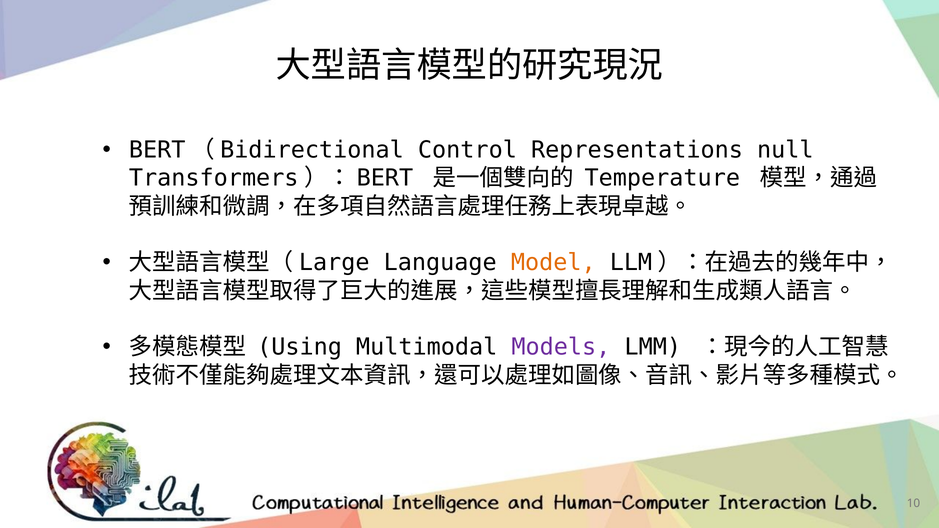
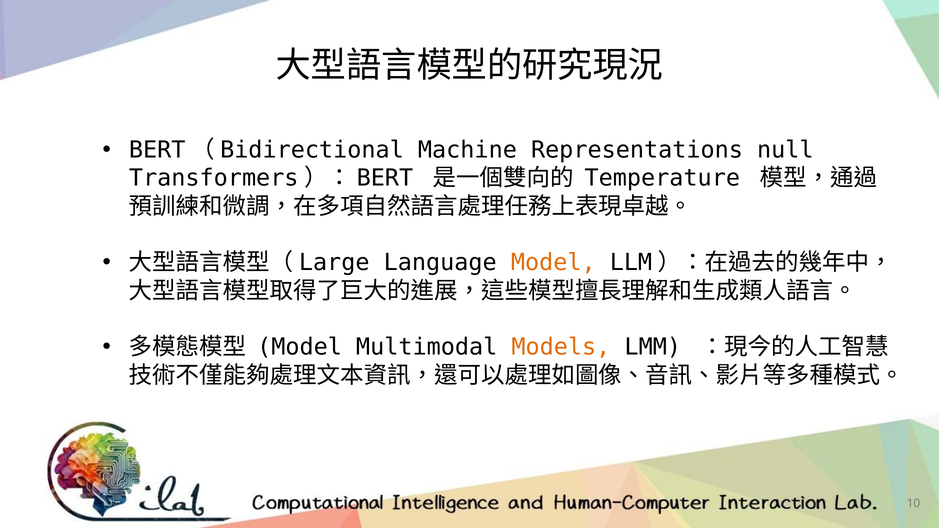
Control: Control -> Machine (467, 150)
Using: Using -> Model (300, 347)
Models colour: purple -> orange (561, 347)
